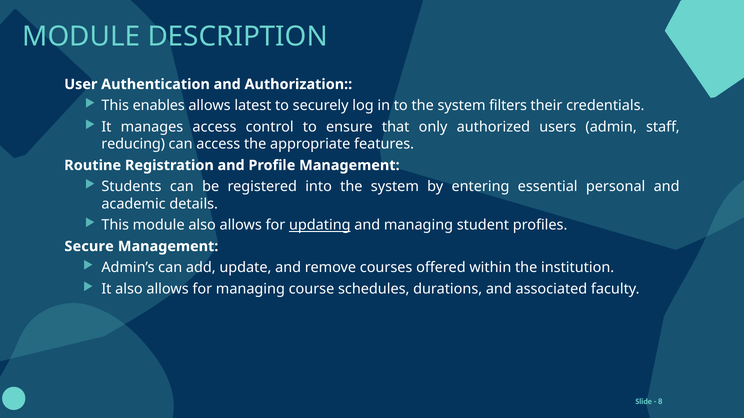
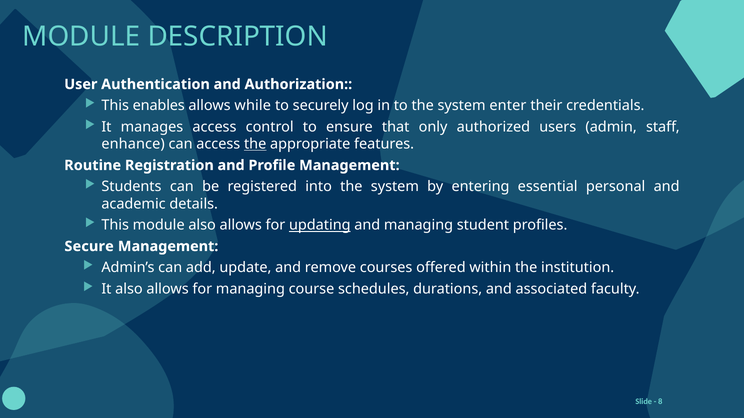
latest: latest -> while (253, 106)
filters: filters -> enter (508, 106)
reducing: reducing -> enhance (133, 144)
the underline: none -> present (255, 144)
